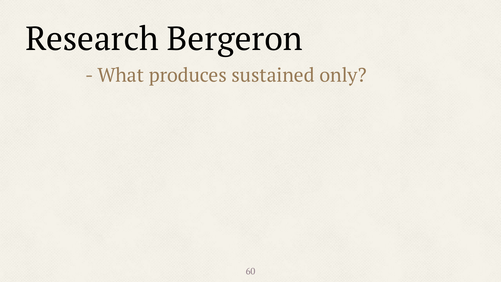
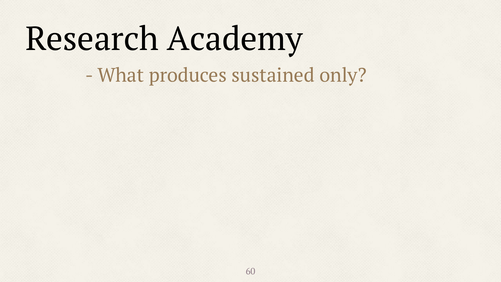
Bergeron: Bergeron -> Academy (235, 39)
